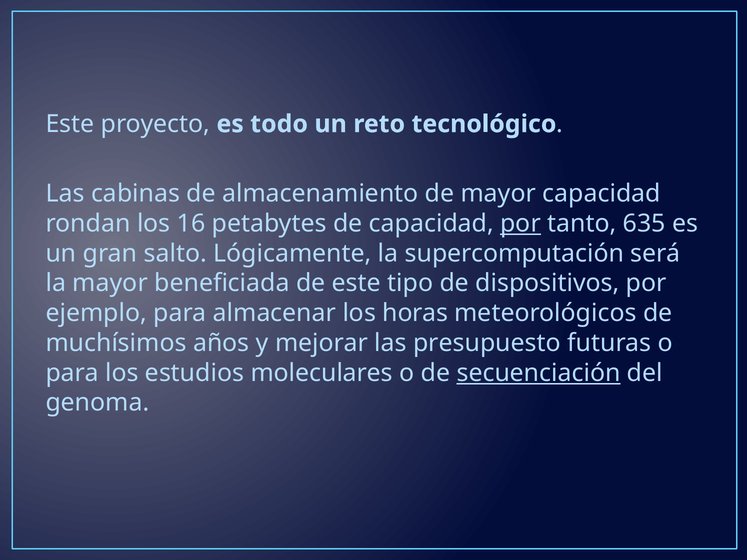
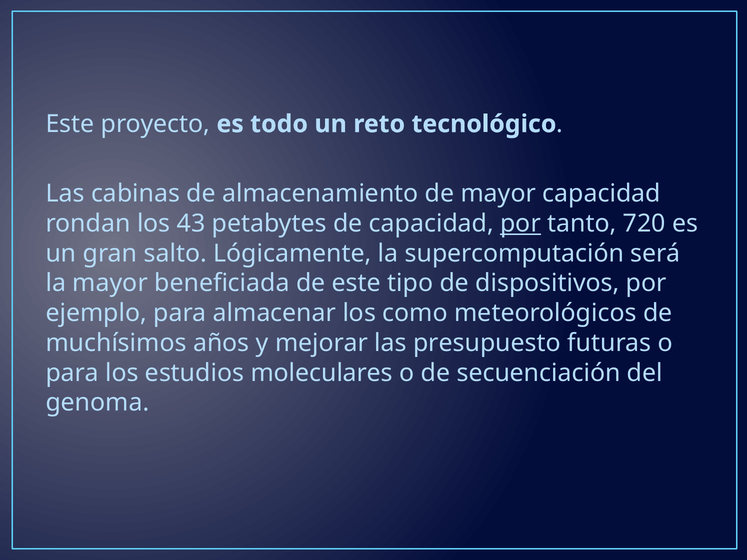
16: 16 -> 43 (191, 224)
635: 635 -> 720 (644, 224)
horas: horas -> como (415, 313)
secuenciación underline: present -> none (539, 373)
